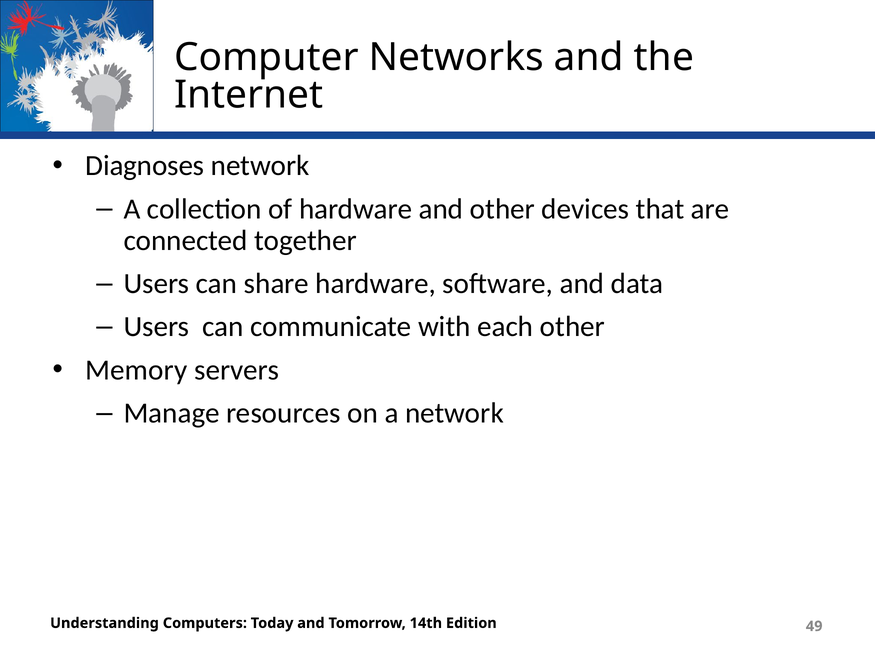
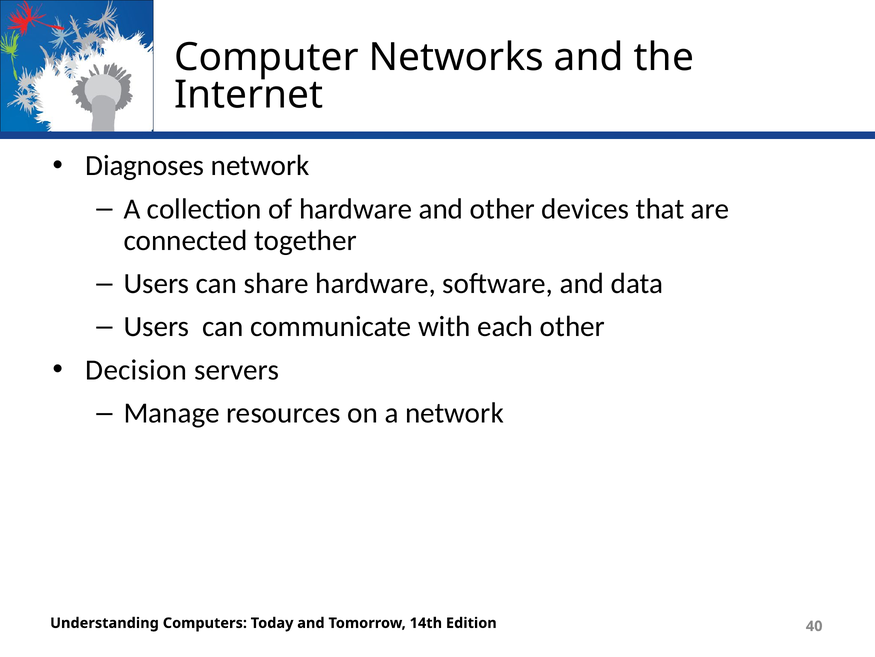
Memory: Memory -> Decision (136, 370)
49: 49 -> 40 (814, 626)
